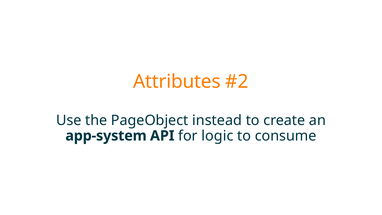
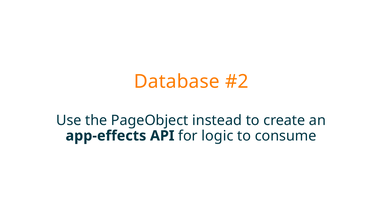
Attributes: Attributes -> Database (177, 82)
app-system: app-system -> app-effects (106, 136)
